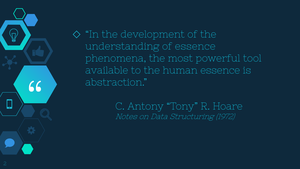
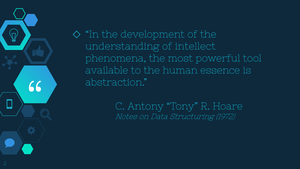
of essence: essence -> intellect (195, 46)
